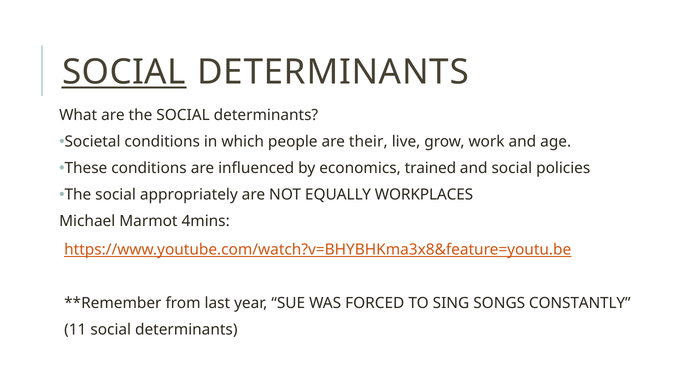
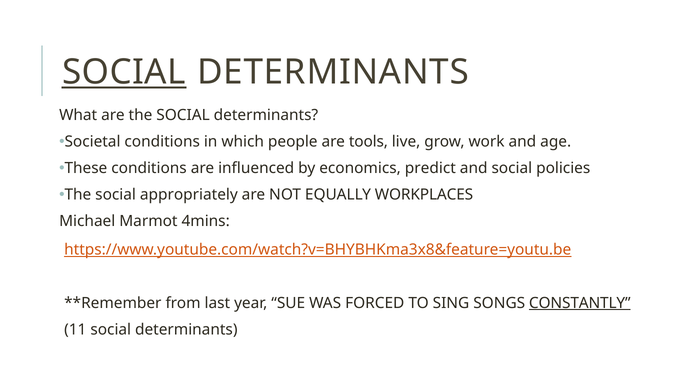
their: their -> tools (368, 142)
trained: trained -> predict (430, 168)
CONSTANTLY underline: none -> present (580, 303)
